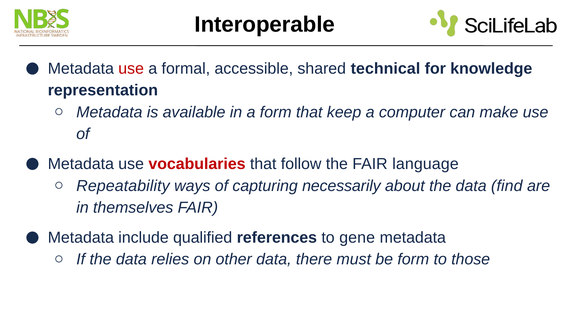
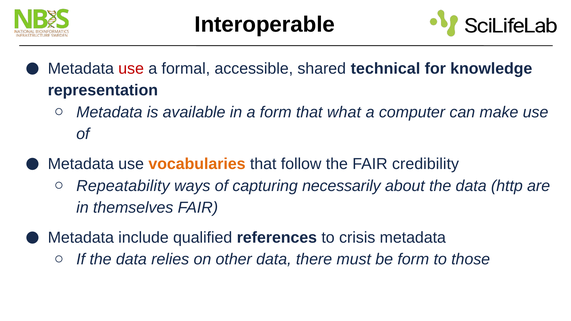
keep: keep -> what (344, 112)
vocabularies colour: red -> orange (197, 164)
language: language -> credibility (426, 164)
find: find -> http (507, 186)
gene: gene -> crisis (357, 238)
